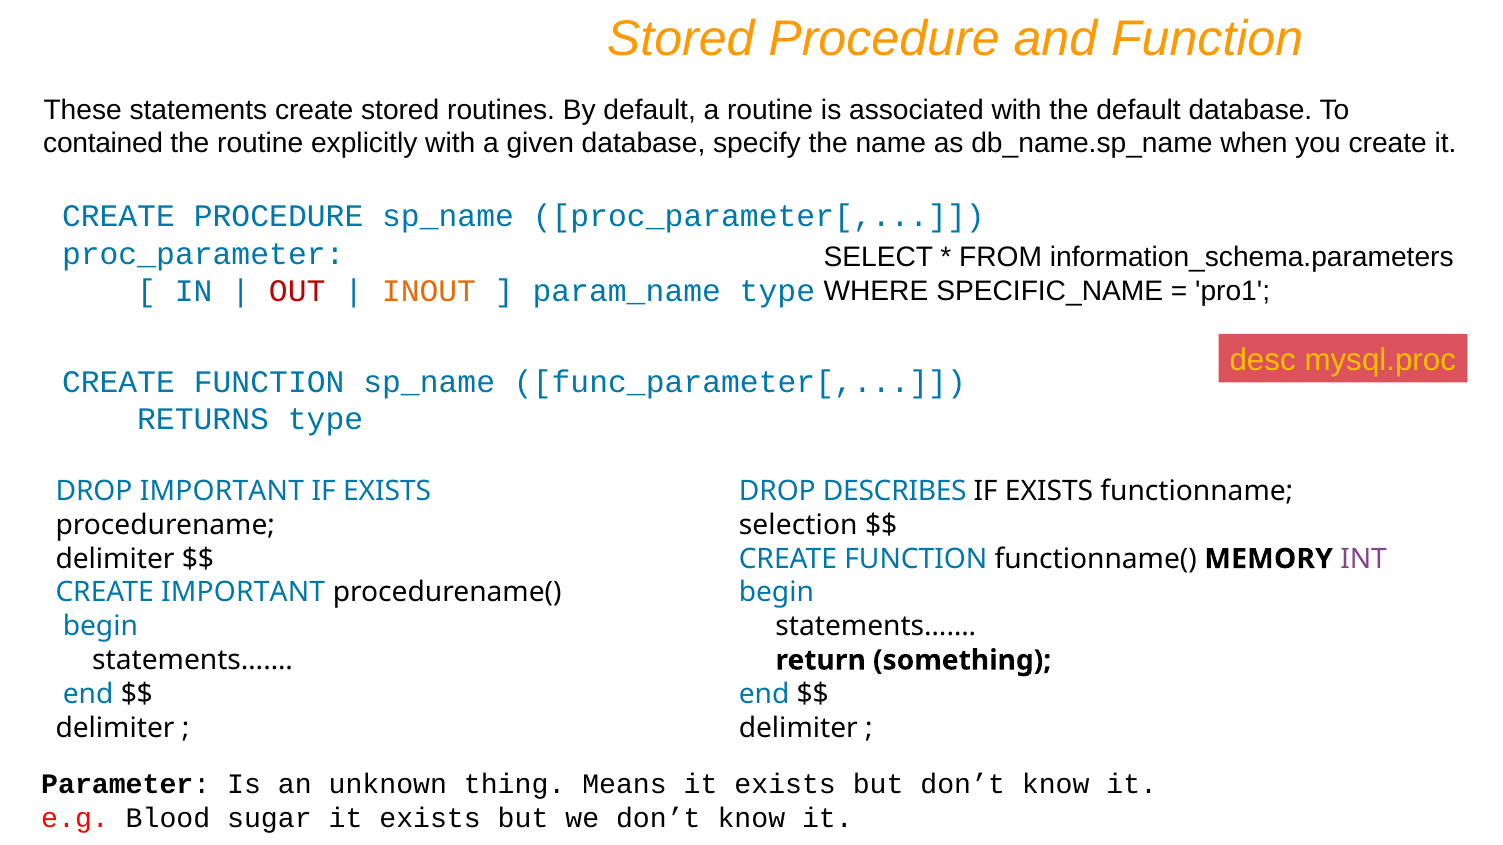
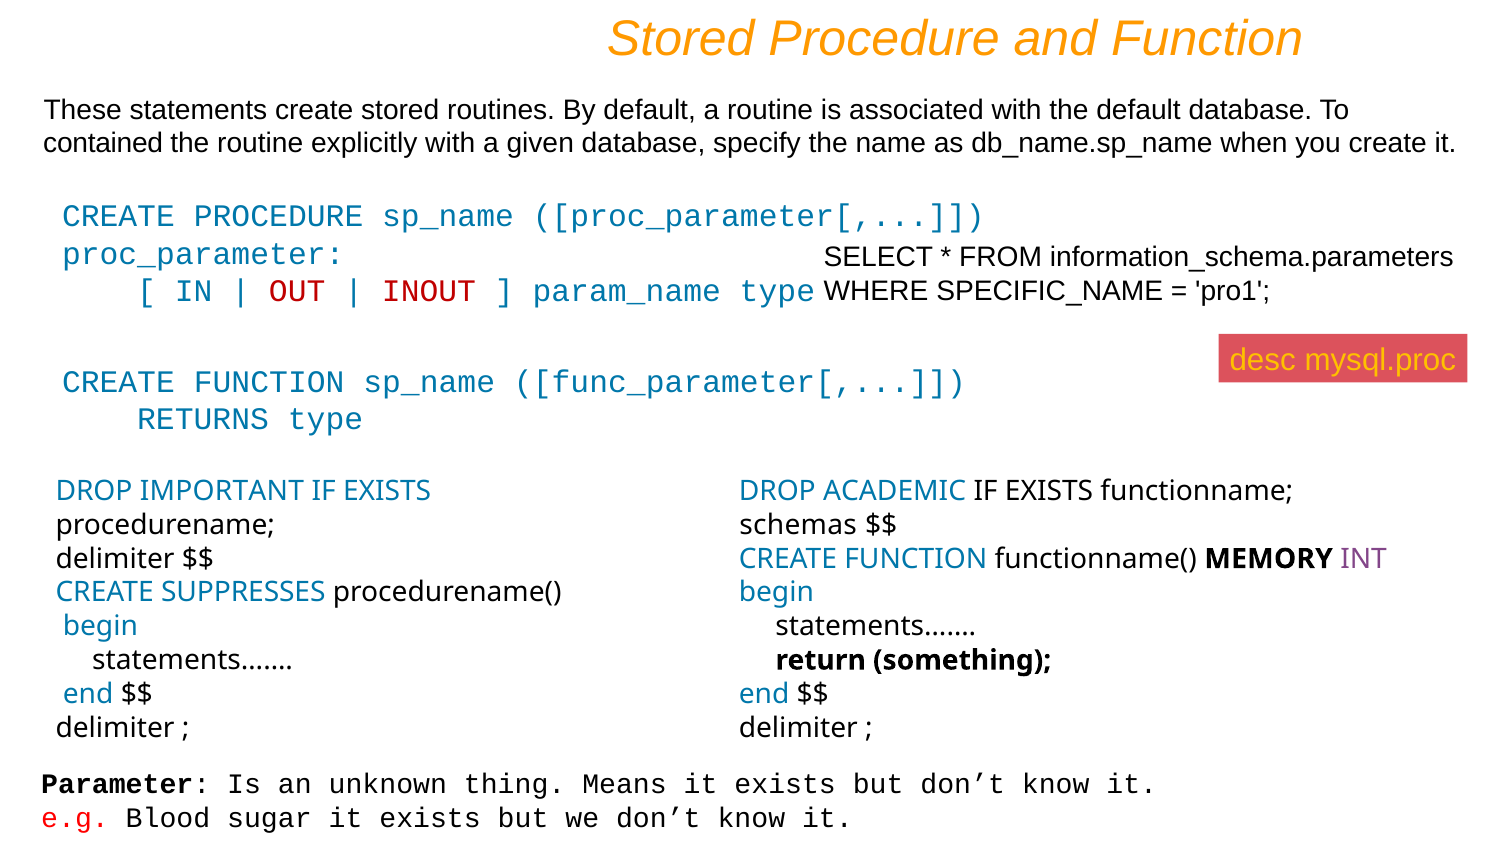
INOUT colour: orange -> red (429, 292)
DESCRIBES: DESCRIBES -> ACADEMIC (895, 491)
selection: selection -> schemas (798, 525)
CREATE IMPORTANT: IMPORTANT -> SUPPRESSES (243, 593)
